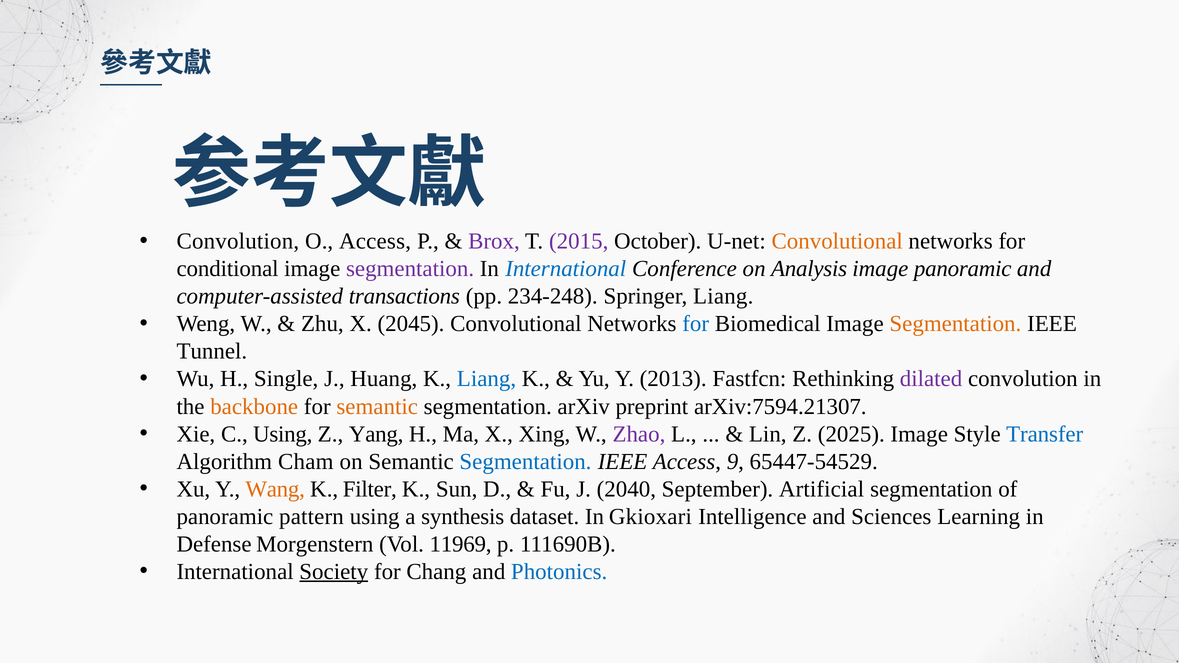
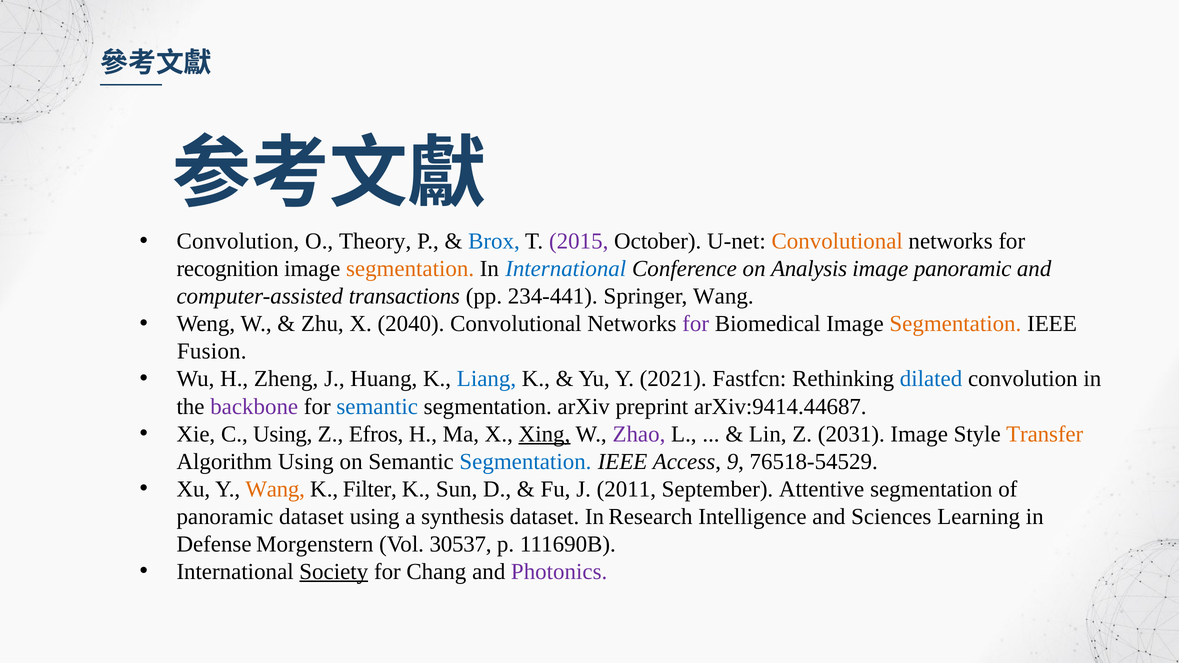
O Access: Access -> Theory (375, 241)
Brox colour: purple -> blue (494, 241)
conditional: conditional -> recognition (228, 269)
segmentation colour: purple -> orange (410, 269)
234-248: 234-248 -> 234-441 (553, 296)
Springer Liang: Liang -> Wang (723, 296)
2045: 2045 -> 2040 (411, 324)
for colour: blue -> purple (696, 324)
Tunnel: Tunnel -> Fusion (212, 352)
Single: Single -> Zheng (286, 379)
2013: 2013 -> 2021 (673, 379)
dilated colour: purple -> blue (931, 379)
backbone colour: orange -> purple (254, 407)
semantic colour: orange -> blue (377, 407)
arXiv:7594.21307: arXiv:7594.21307 -> arXiv:9414.44687 (780, 407)
Yang: Yang -> Efros (376, 434)
Xing underline: none -> present (545, 434)
2025: 2025 -> 2031 (851, 434)
Transfer colour: blue -> orange (1045, 434)
Algorithm Cham: Cham -> Using (306, 462)
65447-54529: 65447-54529 -> 76518-54529 (814, 462)
2040: 2040 -> 2011 (626, 489)
Artificial: Artificial -> Attentive (822, 489)
panoramic pattern: pattern -> dataset (311, 517)
Gkioxari: Gkioxari -> Research (651, 517)
11969: 11969 -> 30537 (461, 544)
Photonics colour: blue -> purple (559, 572)
